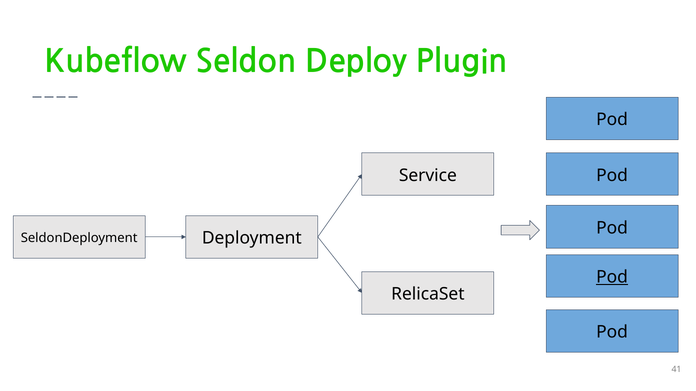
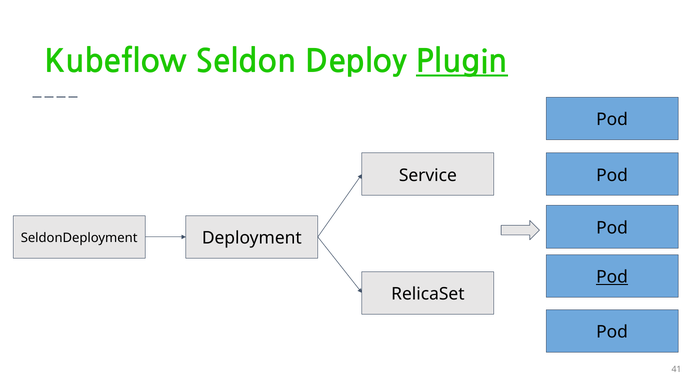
Plugin underline: none -> present (462, 62)
